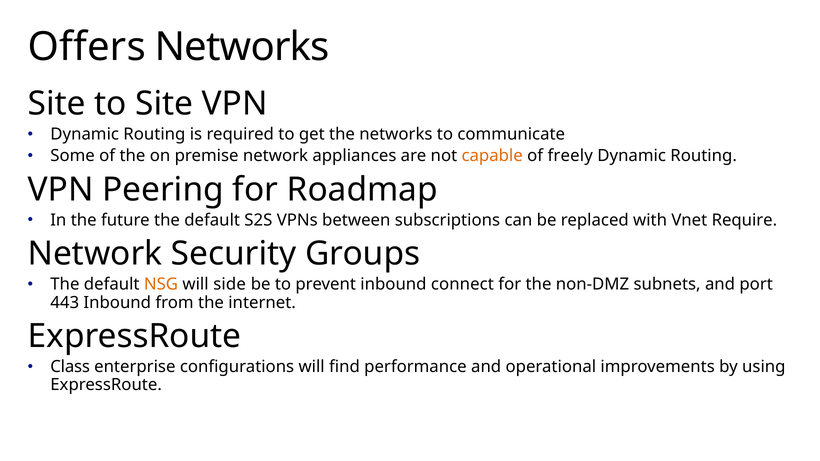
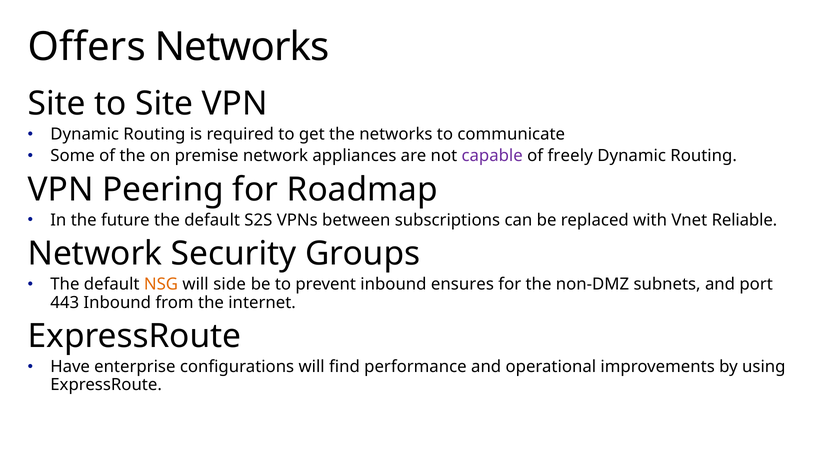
capable colour: orange -> purple (492, 156)
Require: Require -> Reliable (744, 220)
connect: connect -> ensures (462, 285)
Class: Class -> Have (70, 367)
